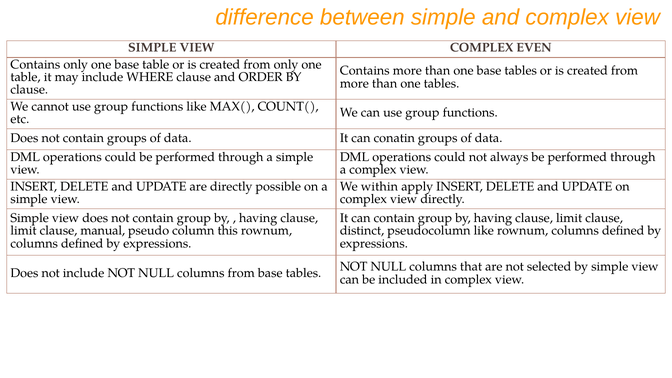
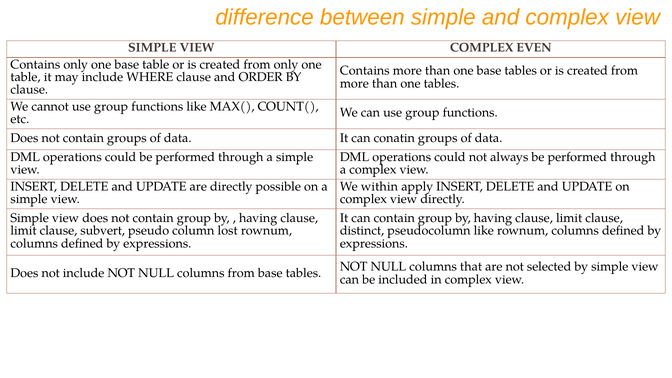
manual: manual -> subvert (103, 231)
this: this -> lost (228, 231)
